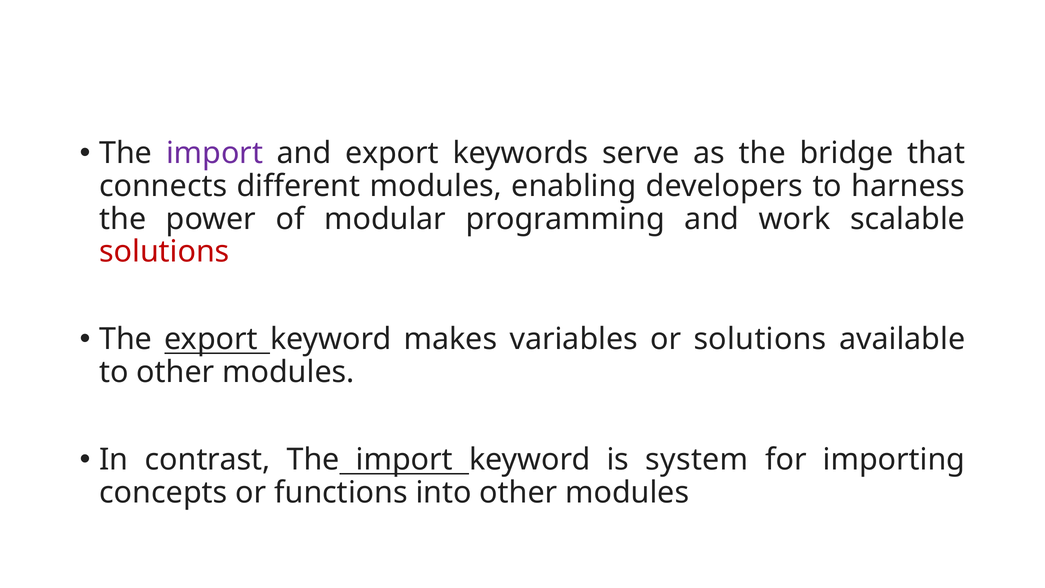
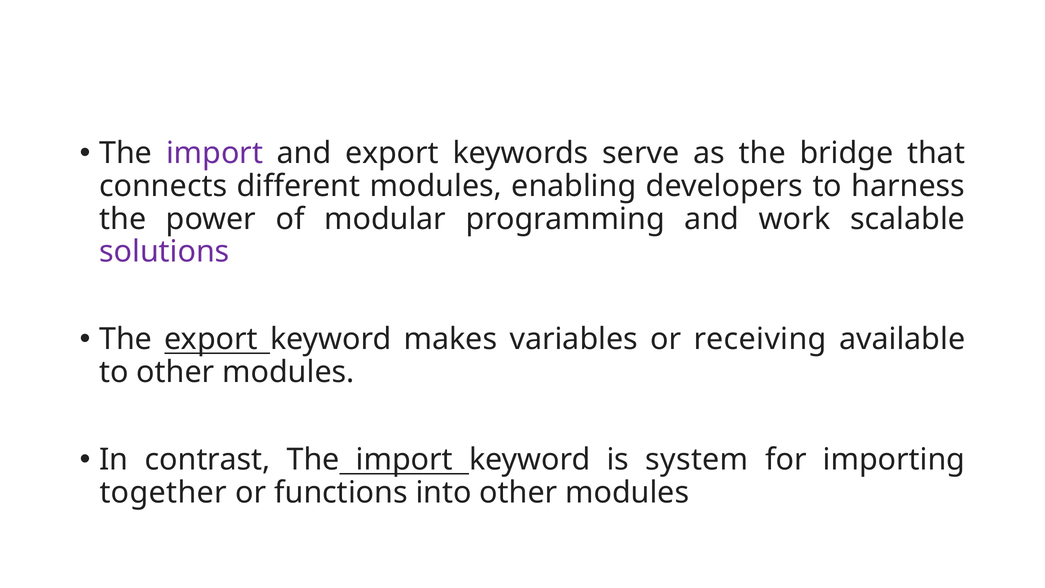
solutions colour: red -> purple (164, 252)
or solutions: solutions -> receiving (760, 339)
concepts: concepts -> together (163, 493)
